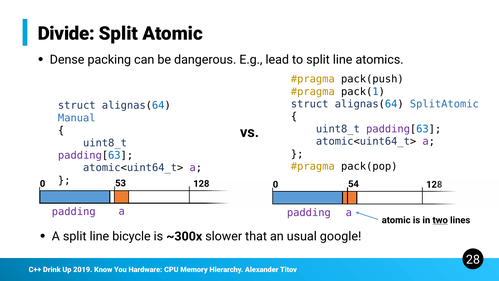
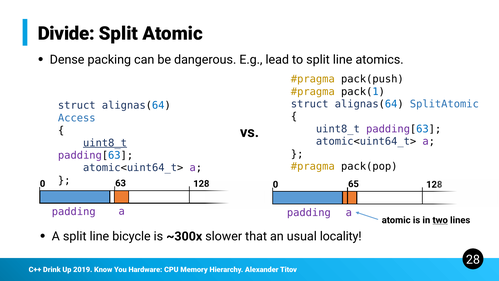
Manual: Manual -> Access (77, 118)
uint8_t underline: none -> present (105, 143)
53: 53 -> 63 (121, 183)
54: 54 -> 65 (353, 184)
google: google -> locality (341, 236)
